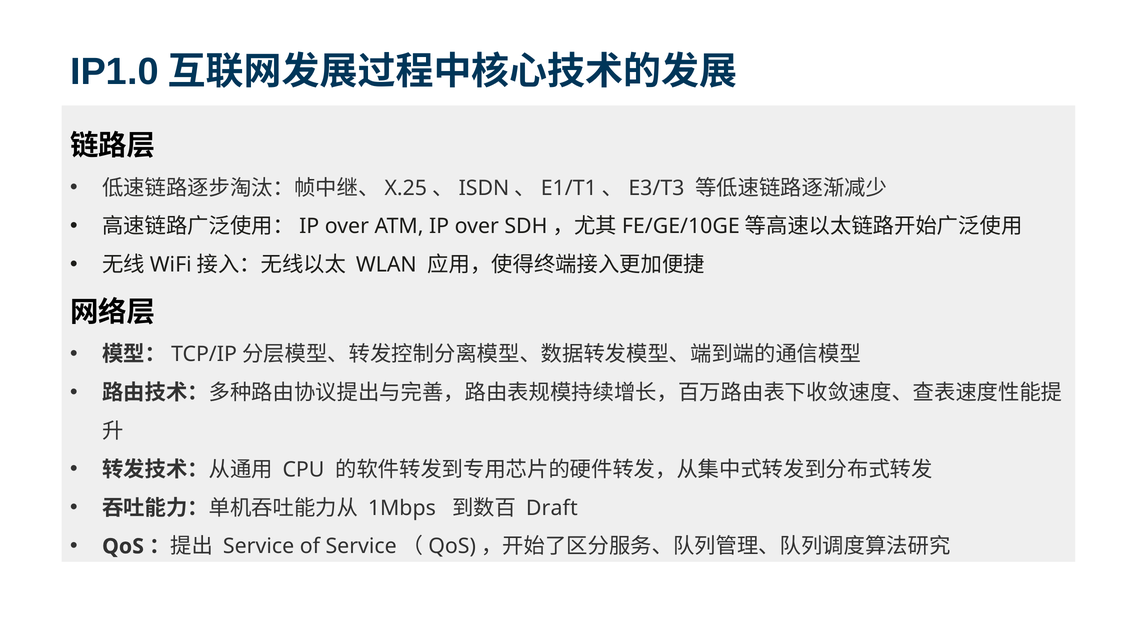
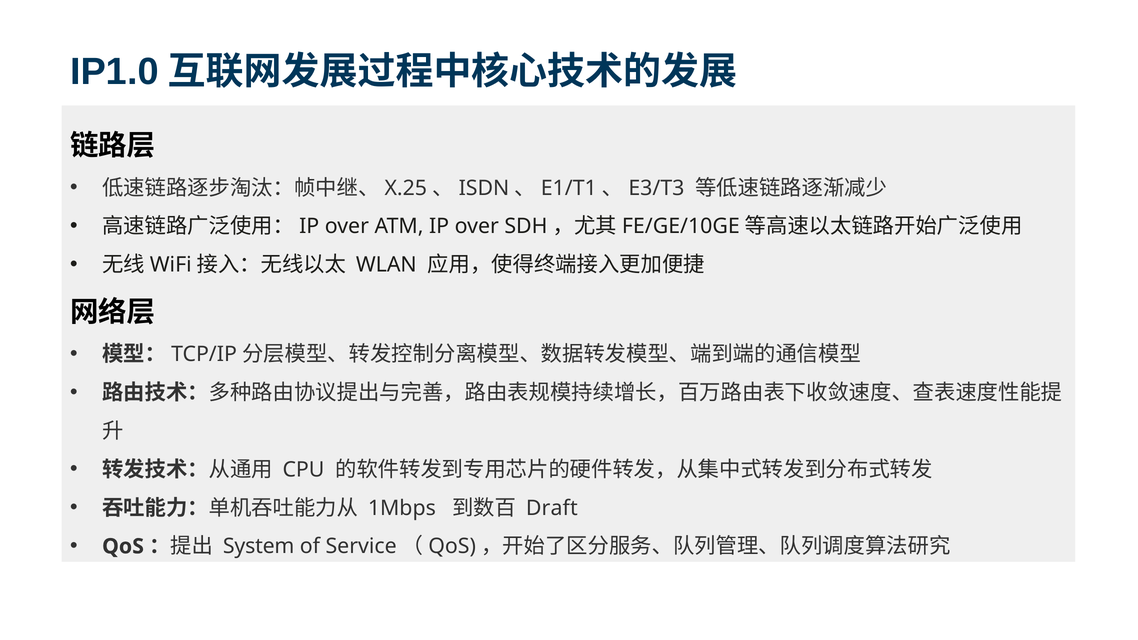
Service: Service -> System (259, 546)
